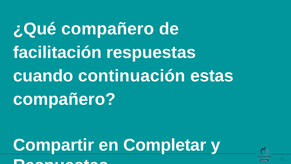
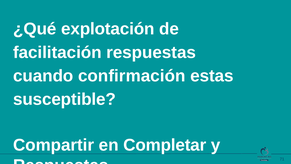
¿Qué compañero: compañero -> explotación (108, 29)
continuación: continuación -> confirmación (132, 76)
compañero: compañero -> susceptible (64, 99)
